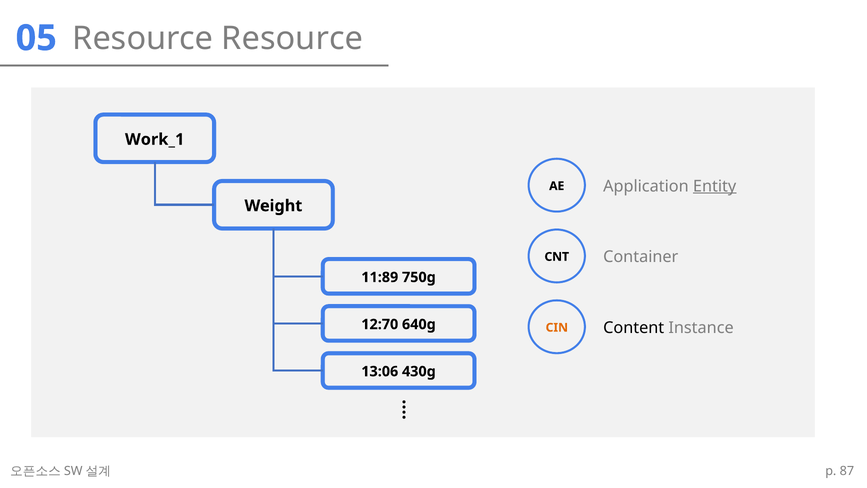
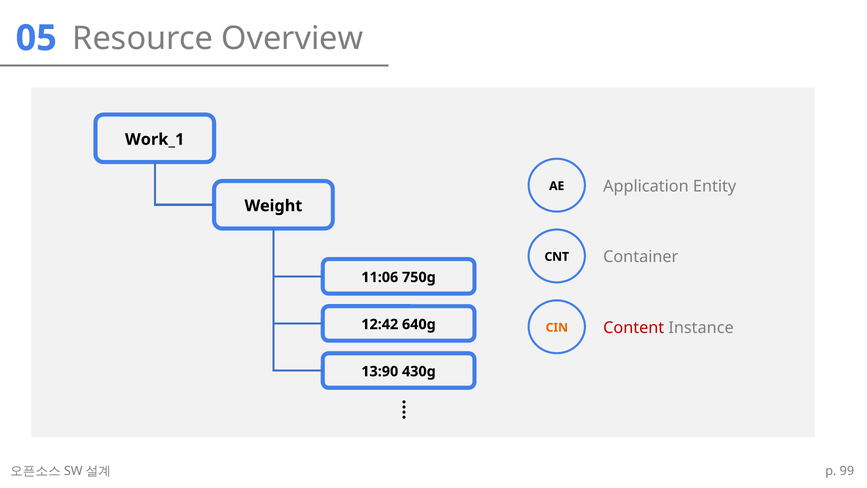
Resource Resource: Resource -> Overview (292, 38)
Entity underline: present -> none (715, 186)
11:89: 11:89 -> 11:06 (380, 277)
12:70: 12:70 -> 12:42 (380, 324)
Content colour: black -> red (634, 328)
13:06: 13:06 -> 13:90 (380, 371)
87: 87 -> 99 (847, 471)
